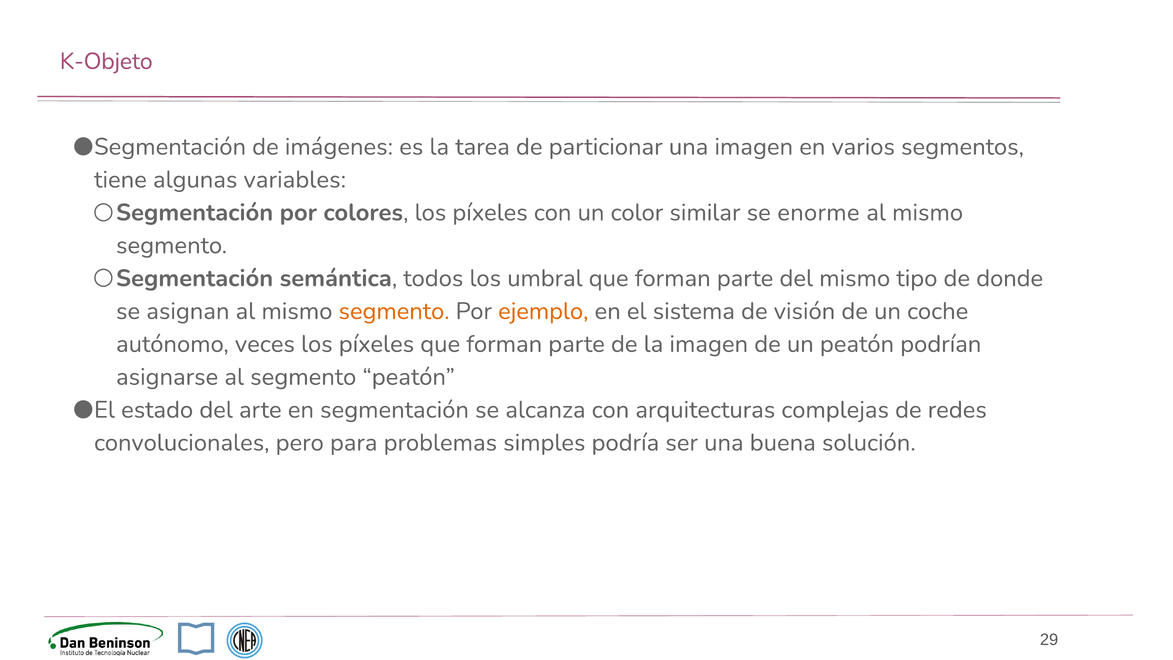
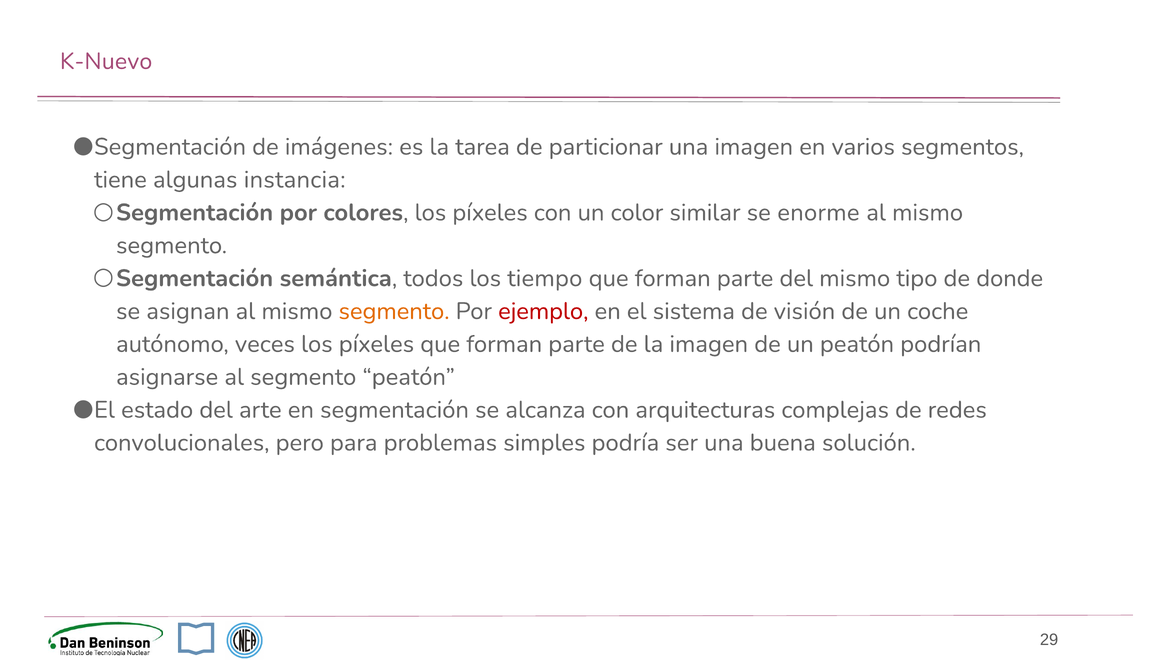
K-Objeto: K-Objeto -> K-Nuevo (106, 61)
variables: variables -> instancia (295, 180)
umbral: umbral -> tiempo (545, 278)
ejemplo colour: orange -> red (543, 311)
